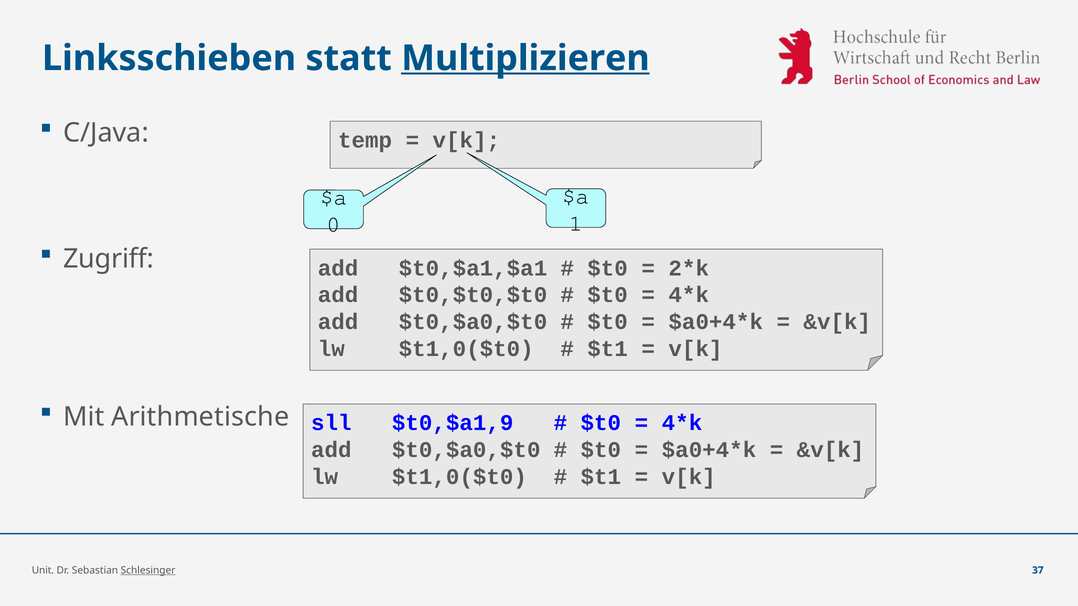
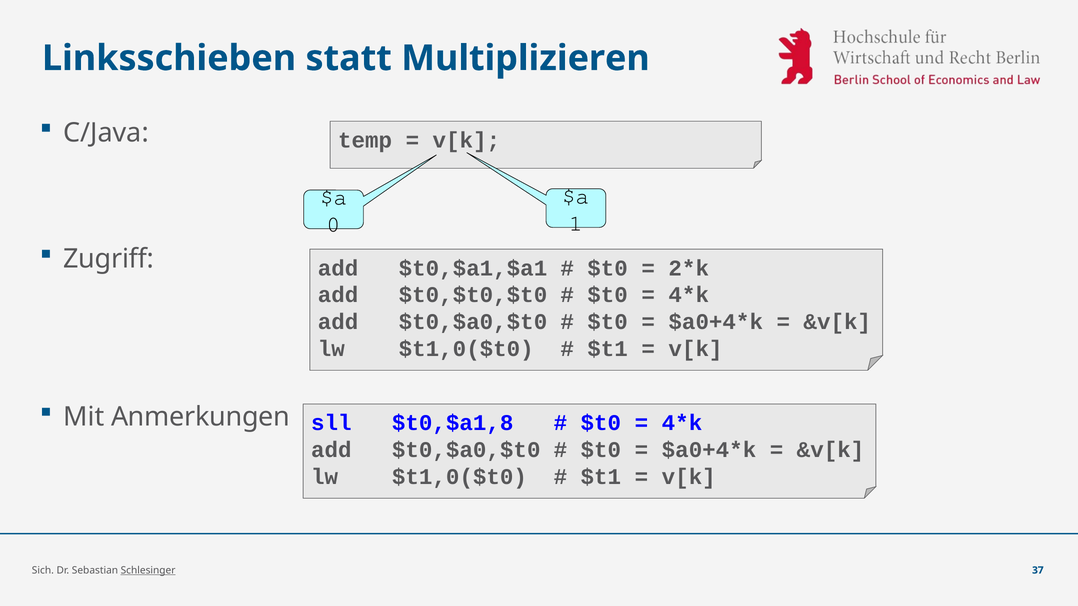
Multiplizieren underline: present -> none (525, 58)
Arithmetische: Arithmetische -> Anmerkungen (200, 417)
$t0,$a1,9: $t0,$a1,9 -> $t0,$a1,8 (453, 423)
Unit: Unit -> Sich (43, 571)
